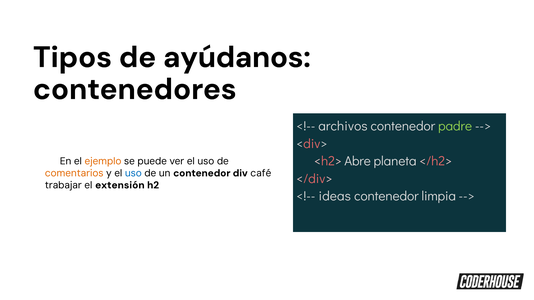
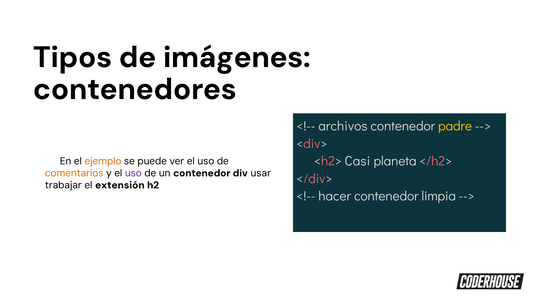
ayúdanos: ayúdanos -> imágenes (237, 57)
padre colour: light green -> yellow (455, 126)
Abre: Abre -> Casi (357, 161)
uso colour: blue -> purple (133, 173)
café: café -> usar (261, 173)
ideas: ideas -> hacer (335, 196)
